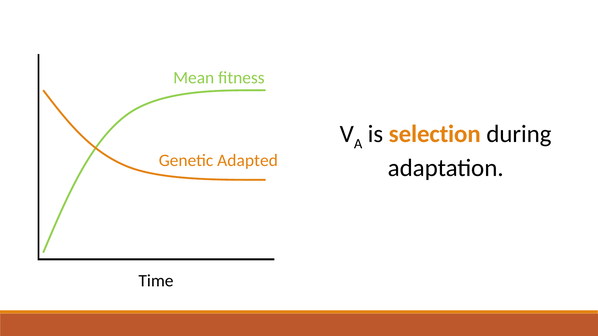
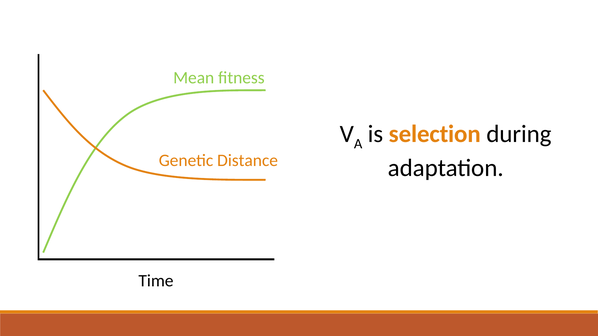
Adapted: Adapted -> Distance (248, 161)
